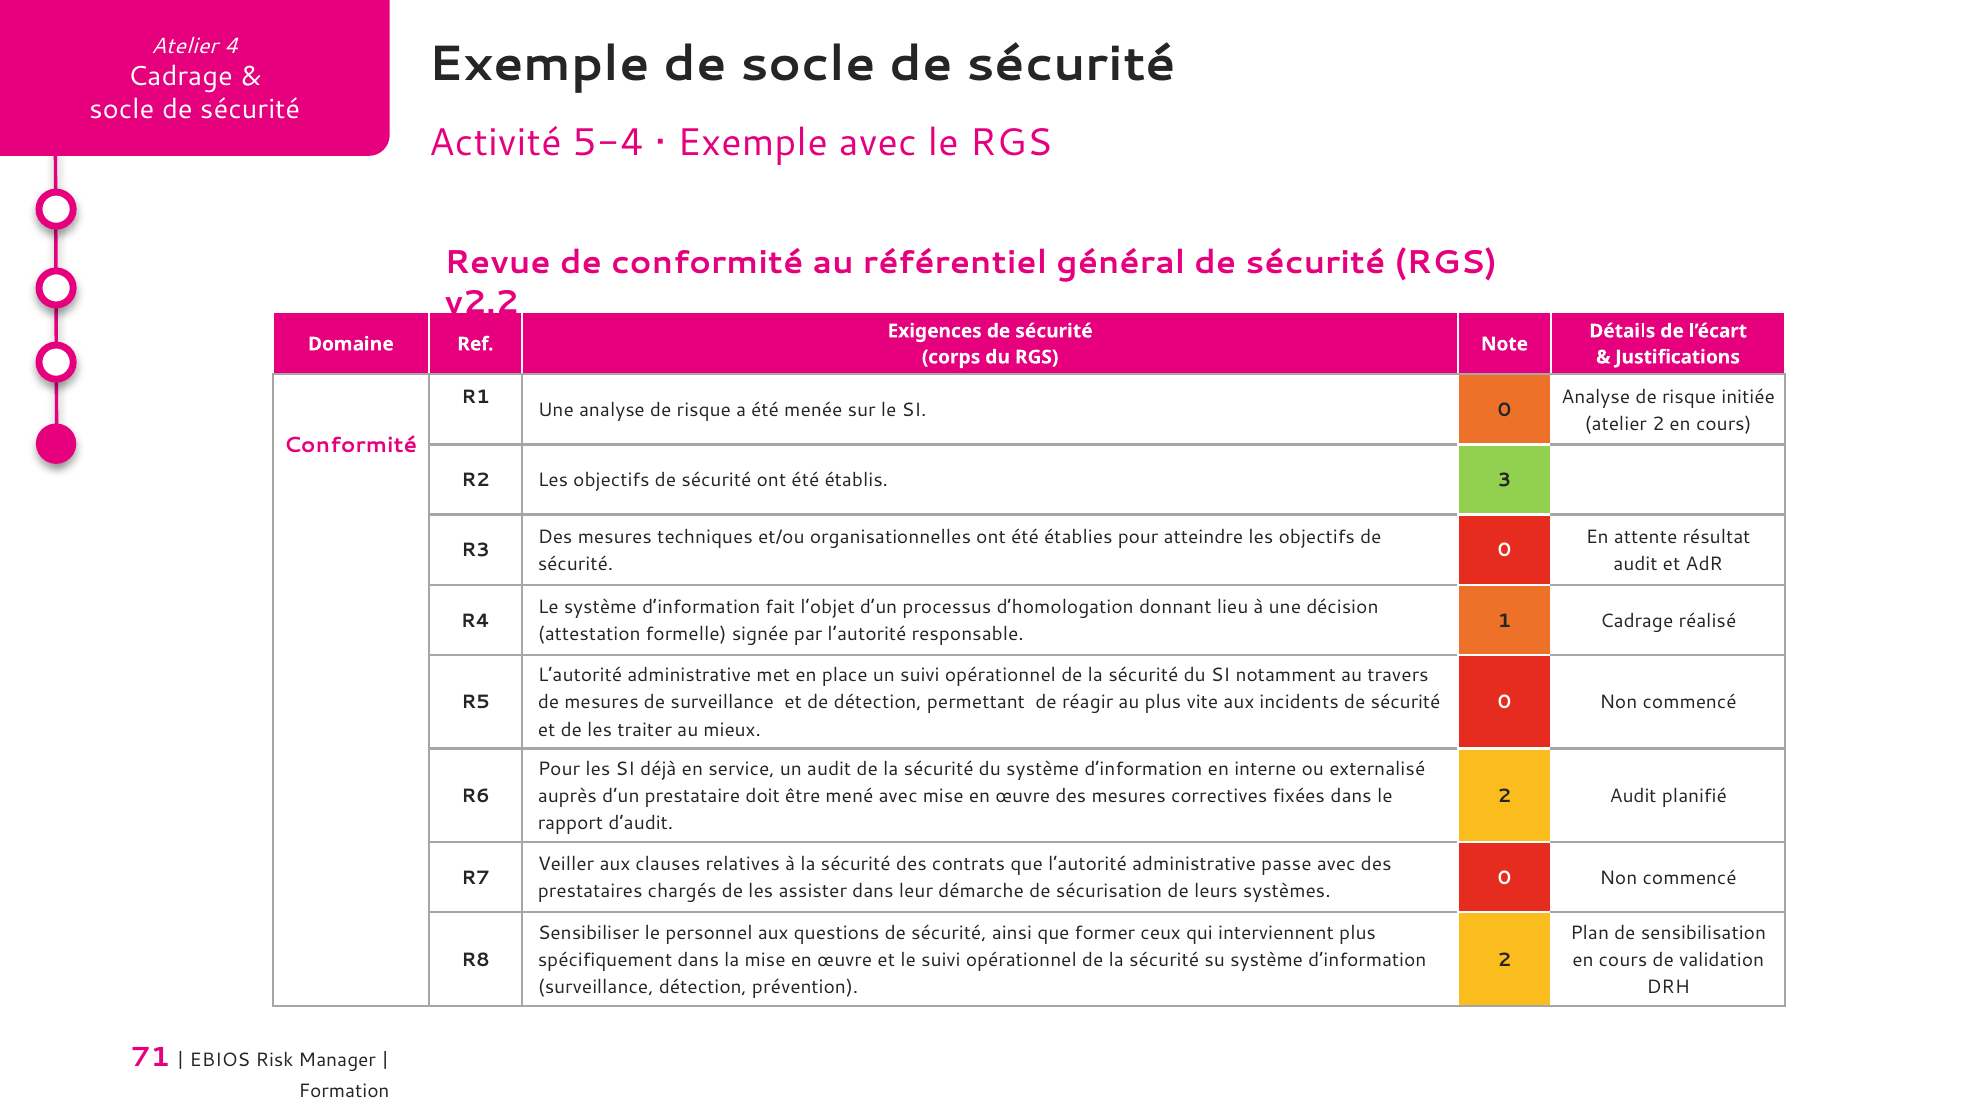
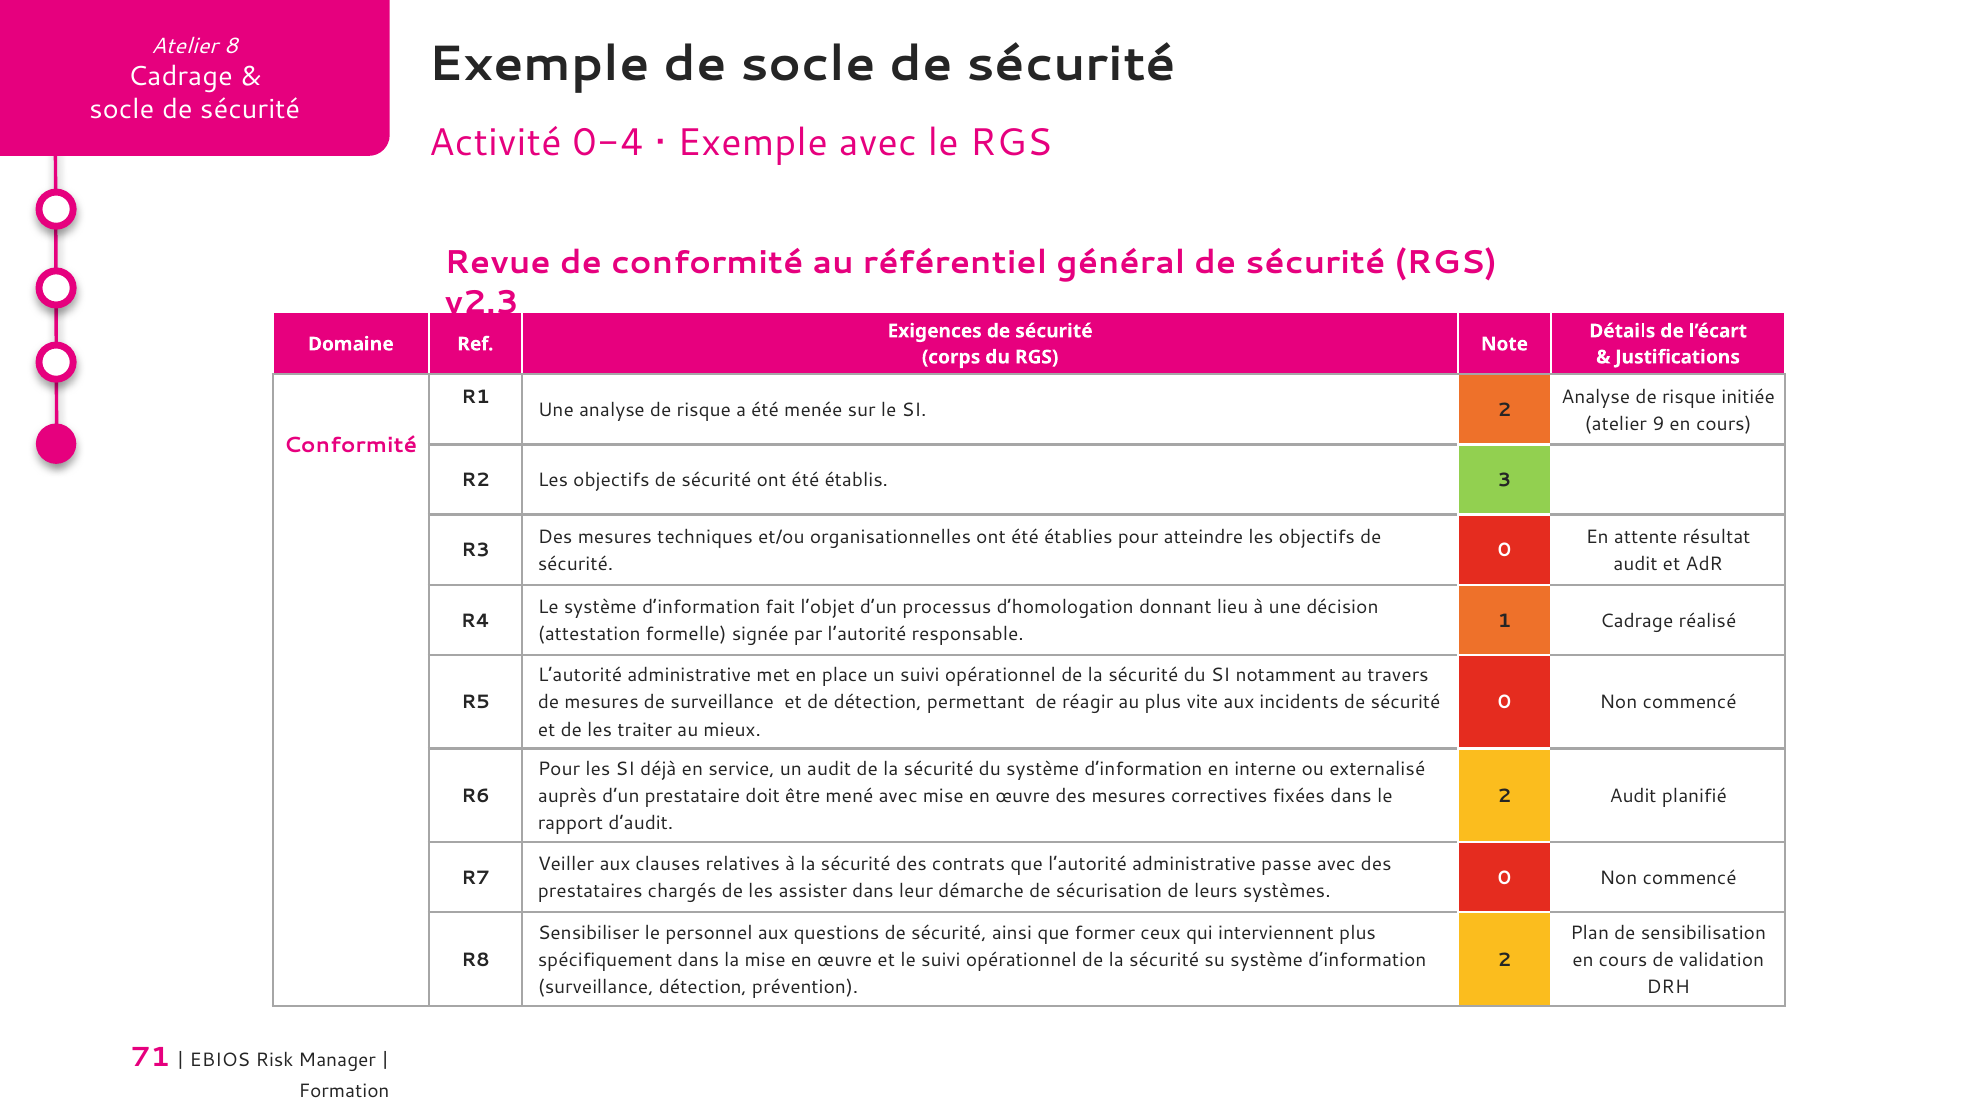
4: 4 -> 8 (231, 46)
5-4: 5-4 -> 0-4 (608, 143)
v2.2: v2.2 -> v2.3 (482, 302)
SI 0: 0 -> 2 (1505, 410)
atelier 2: 2 -> 9 (1658, 424)
